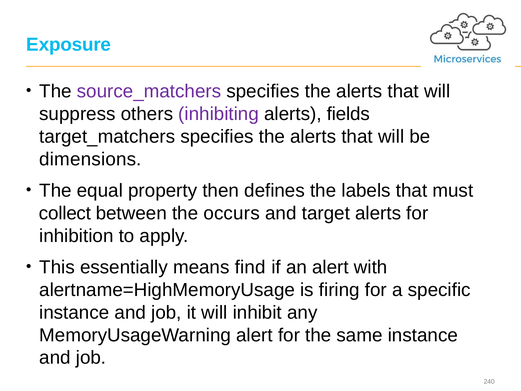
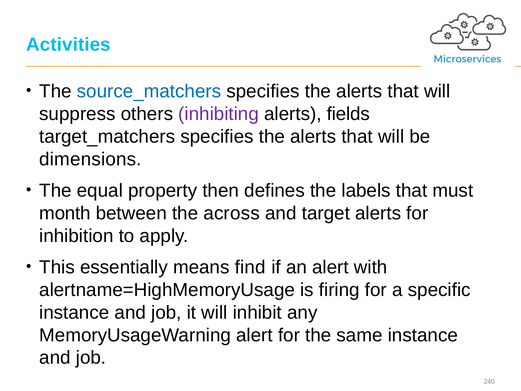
Exposure: Exposure -> Activities (69, 44)
source_matchers colour: purple -> blue (149, 91)
collect: collect -> month (65, 213)
occurs: occurs -> across (232, 213)
